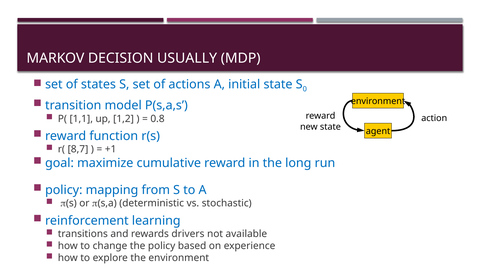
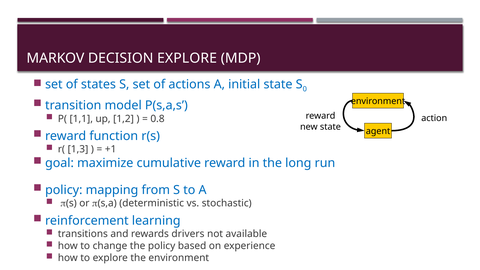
DECISION USUALLY: USUALLY -> EXPLORE (187, 58)
8,7: 8,7 -> 1,3 (78, 149)
